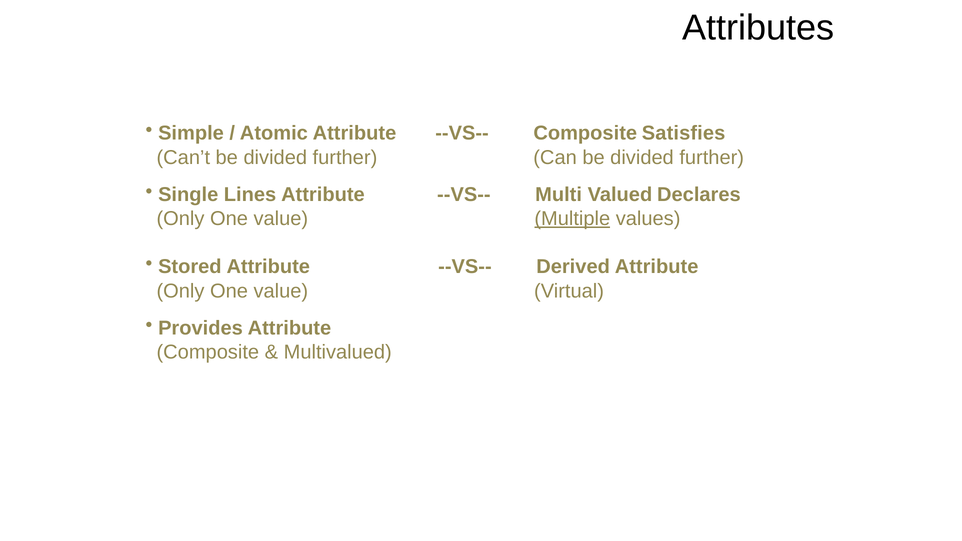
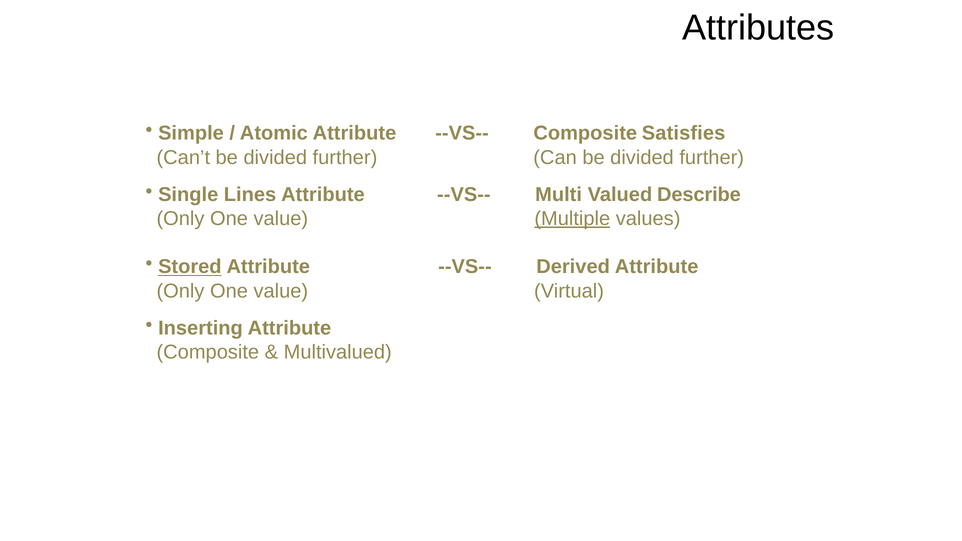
Declares: Declares -> Describe (699, 195)
Stored underline: none -> present (190, 267)
Provides: Provides -> Inserting (200, 328)
